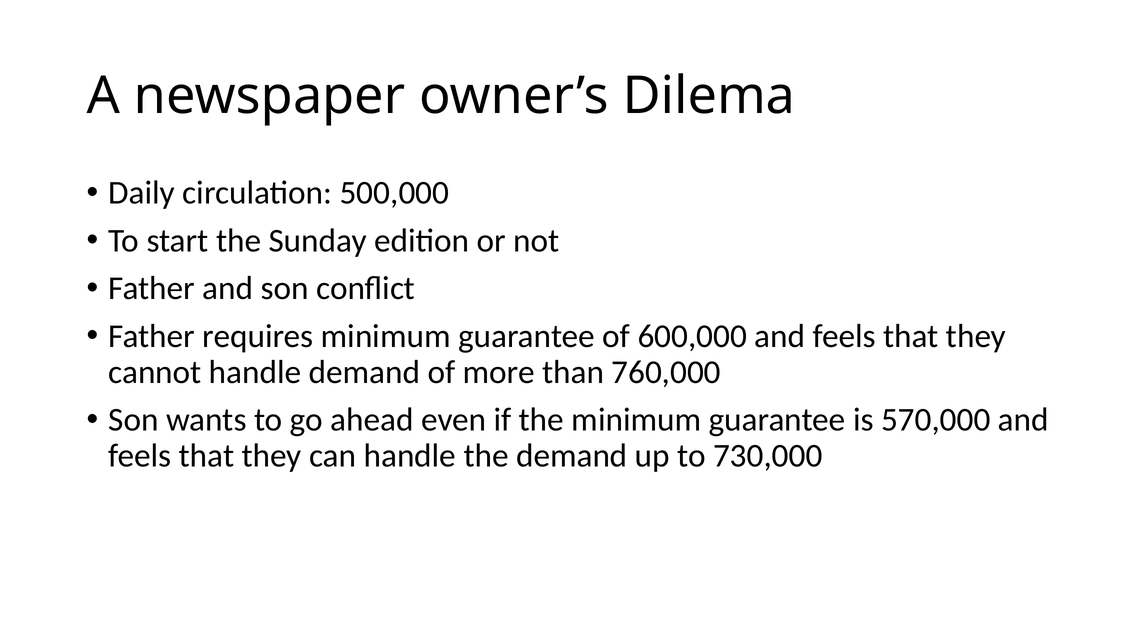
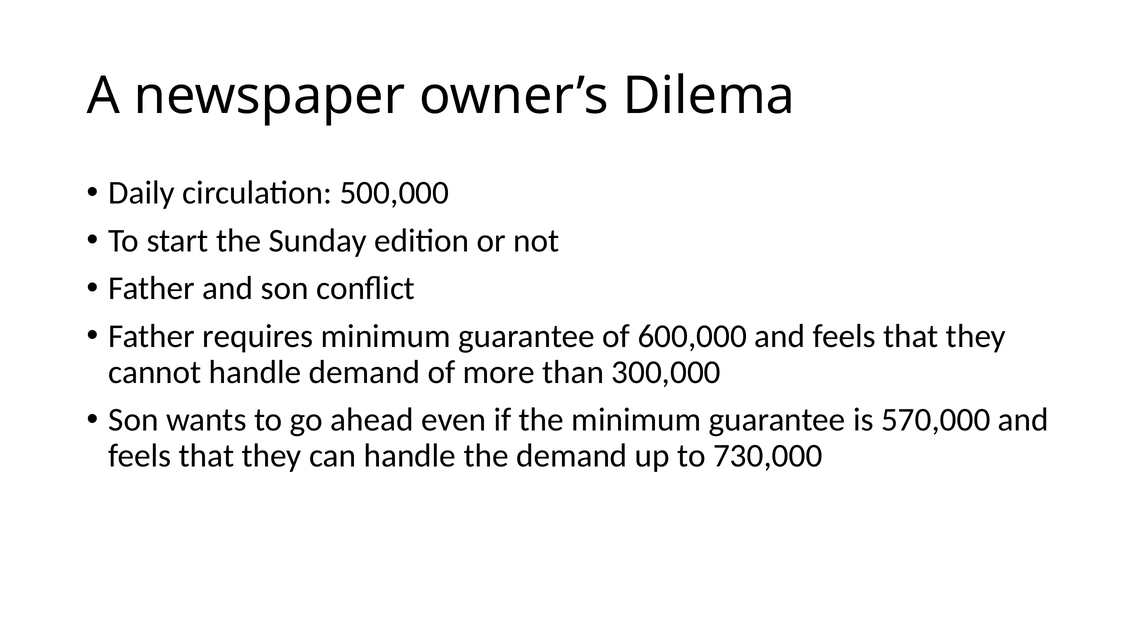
760,000: 760,000 -> 300,000 (666, 372)
